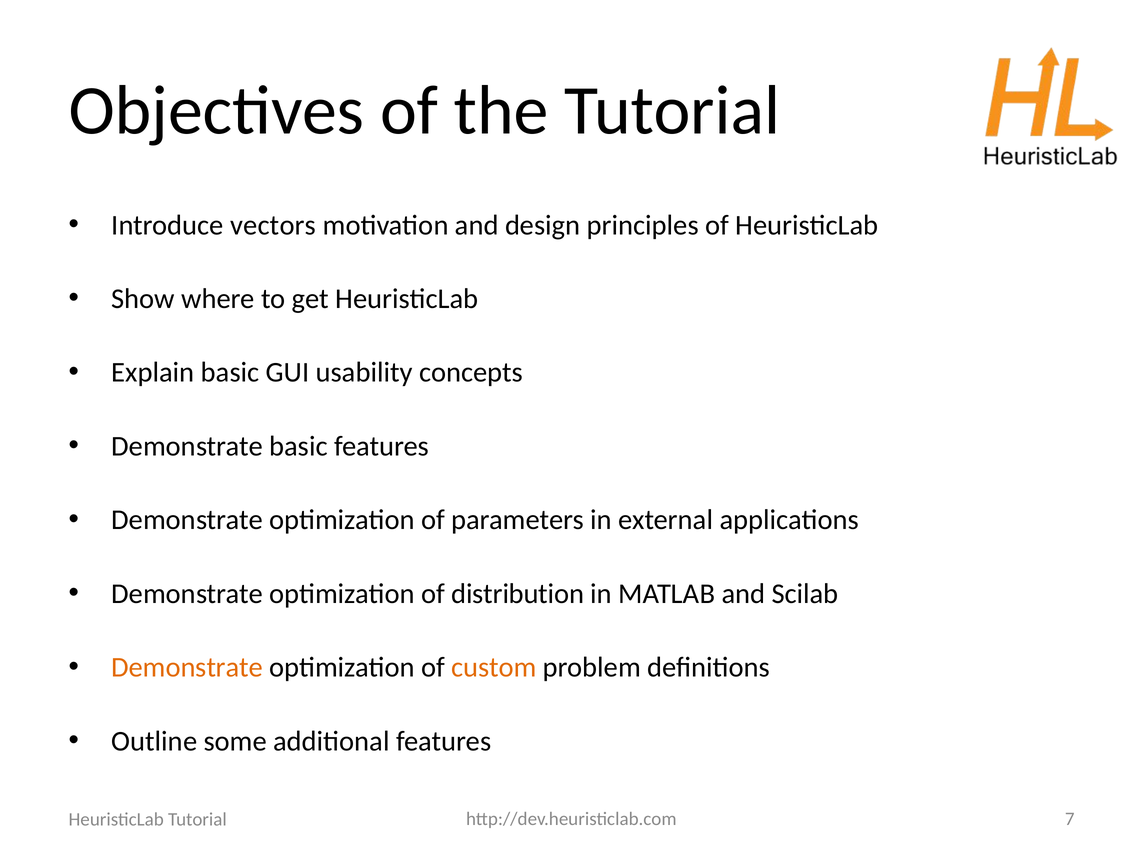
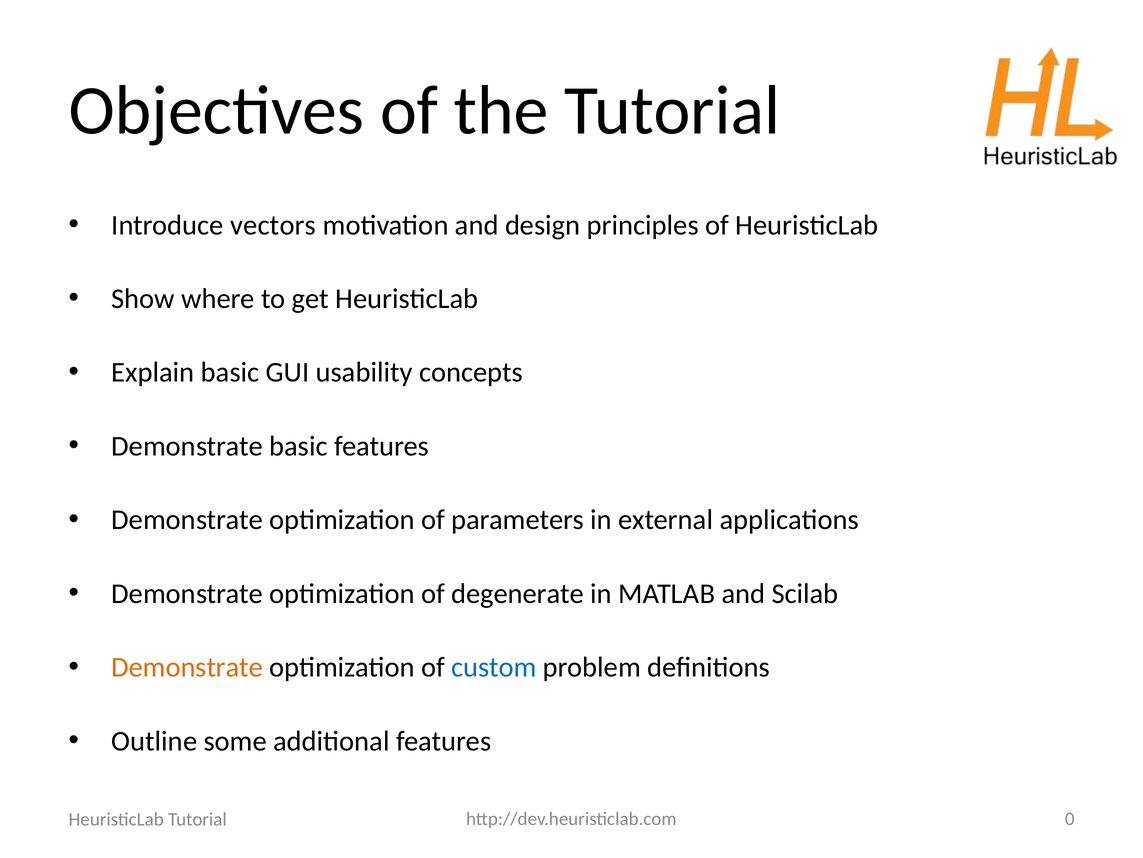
distribution: distribution -> degenerate (518, 593)
custom colour: orange -> blue (494, 667)
7: 7 -> 0 (1070, 818)
